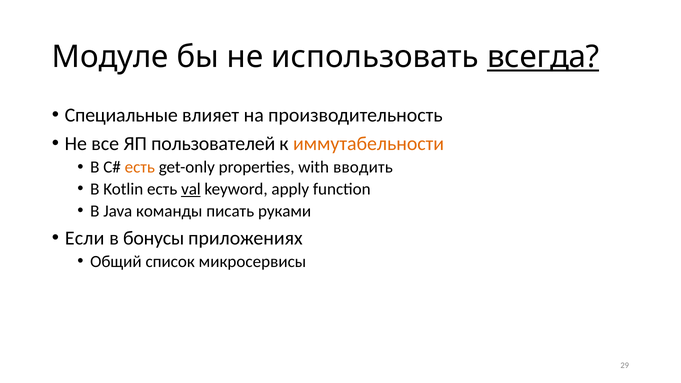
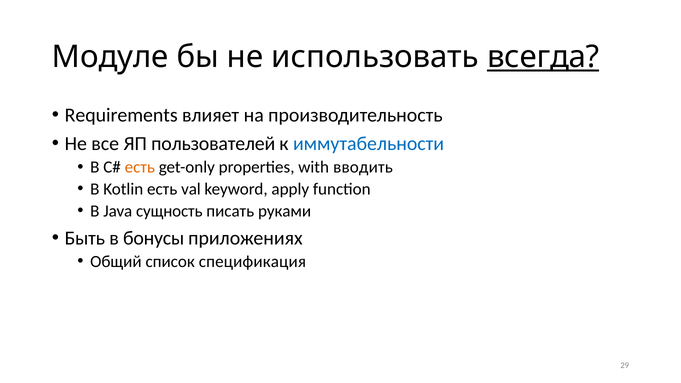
Специальные: Специальные -> Requirements (121, 115)
иммутабельности colour: orange -> blue (369, 144)
val underline: present -> none (191, 189)
команды: команды -> сущность (169, 211)
Если: Если -> Быть (85, 238)
микросервисы: микросервисы -> спецификация (252, 261)
